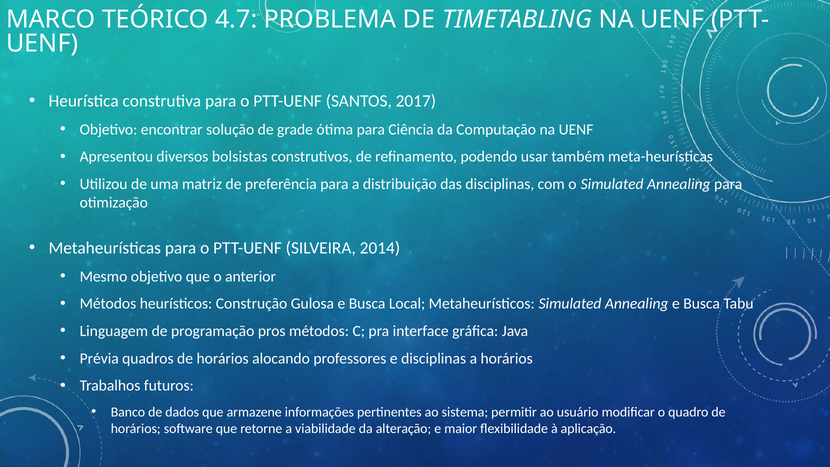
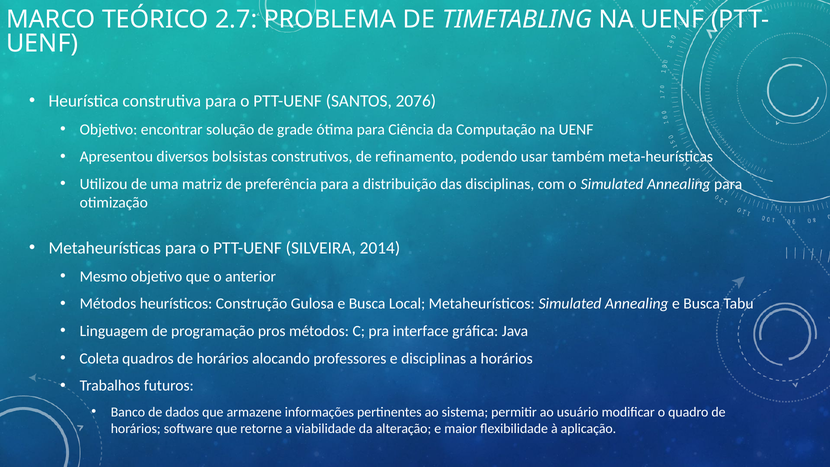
4.7: 4.7 -> 2.7 (236, 19)
2017: 2017 -> 2076 (416, 101)
Prévia: Prévia -> Coleta (99, 358)
